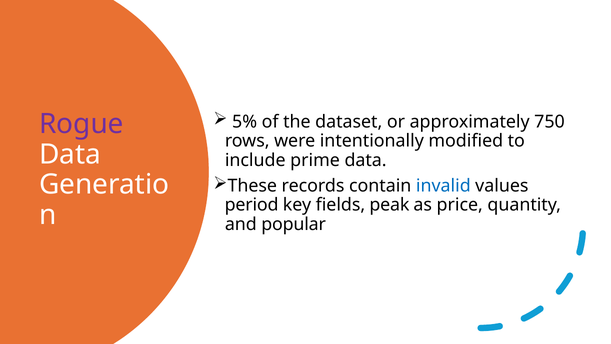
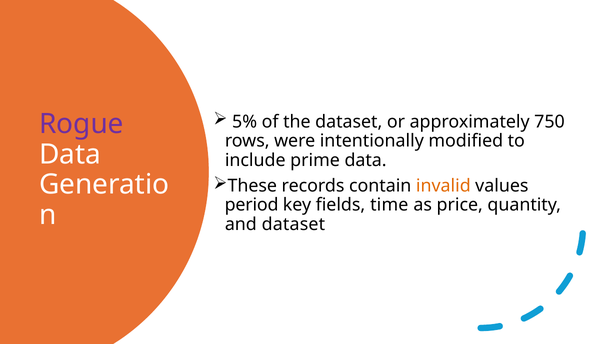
invalid colour: blue -> orange (443, 186)
peak: peak -> time (389, 205)
and popular: popular -> dataset (293, 224)
